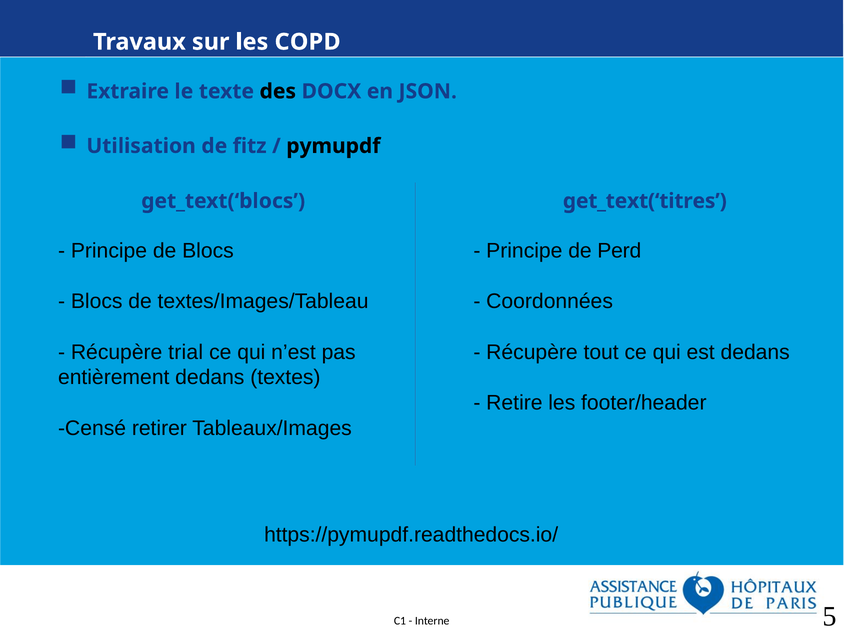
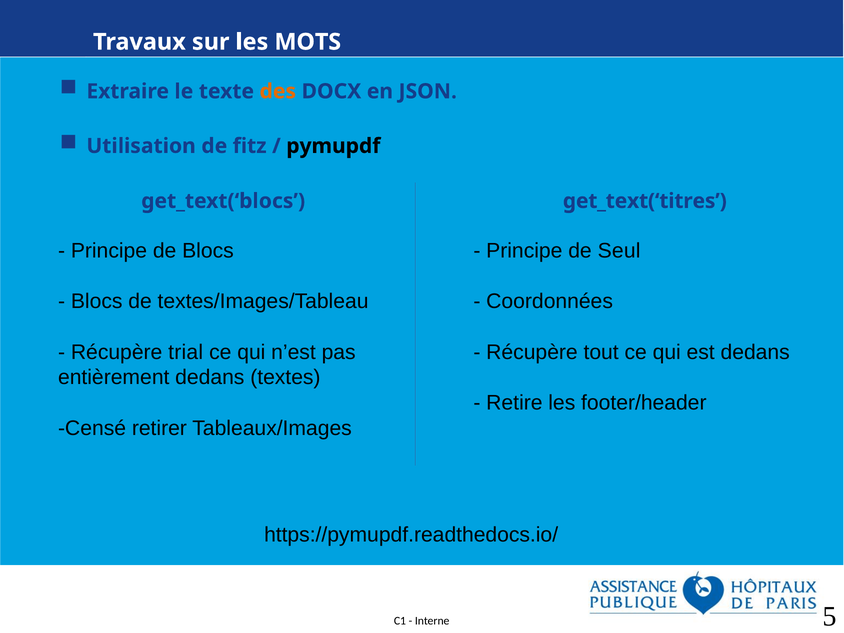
COPD: COPD -> MOTS (308, 42)
des colour: black -> orange (278, 91)
Perd: Perd -> Seul (619, 251)
